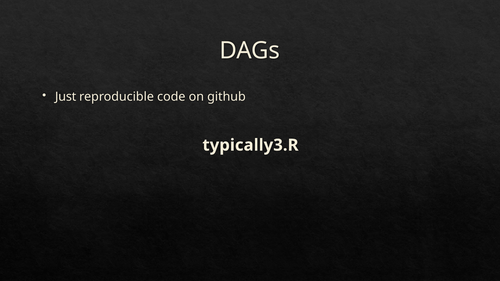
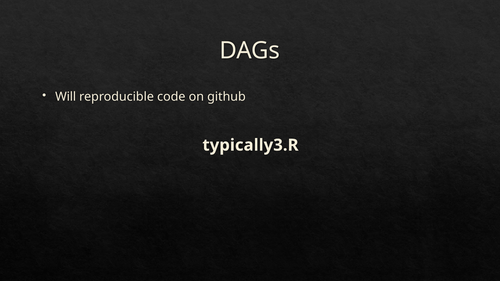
Just: Just -> Will (66, 97)
